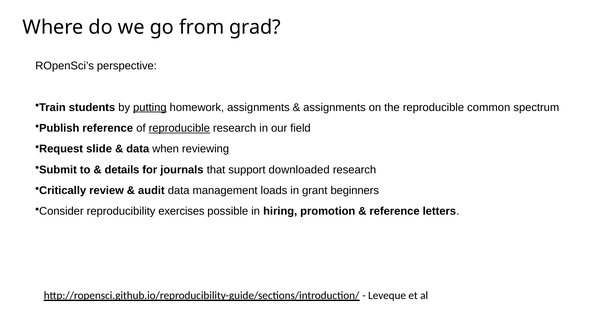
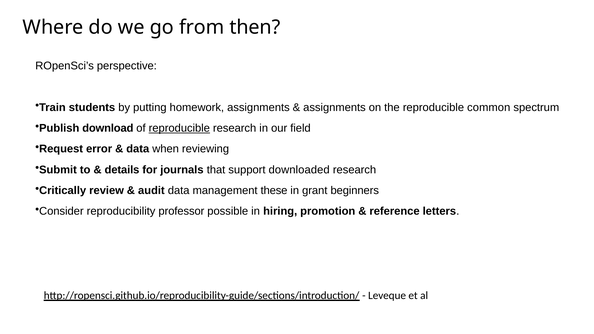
grad: grad -> then (255, 27)
putting underline: present -> none (150, 107)
Publish reference: reference -> download (108, 128)
slide: slide -> error (99, 149)
loads: loads -> these (274, 191)
exercises: exercises -> professor (181, 211)
